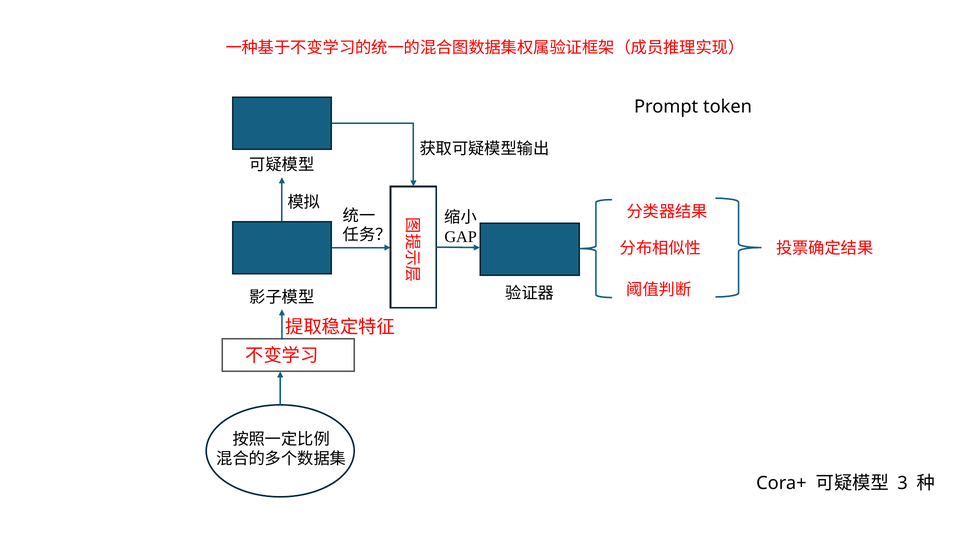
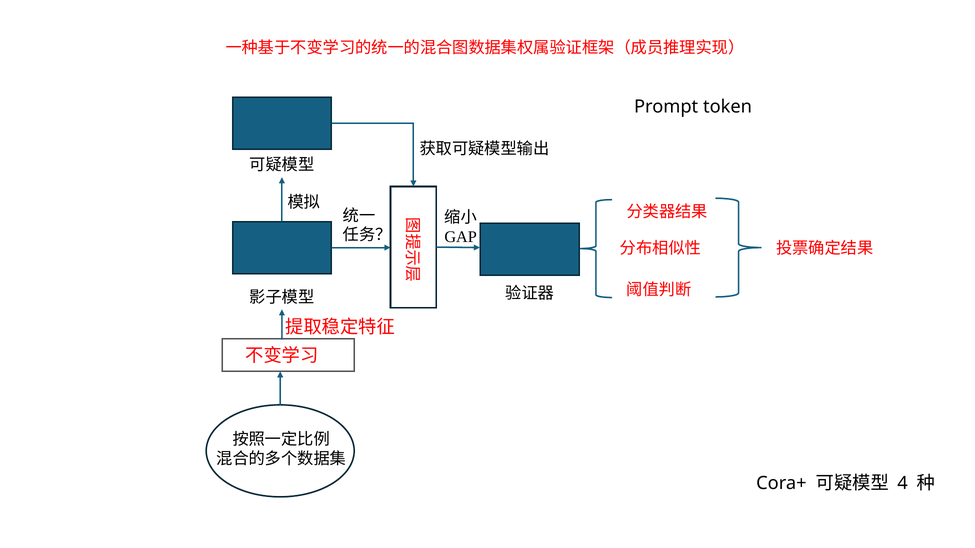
3: 3 -> 4 (903, 484)
